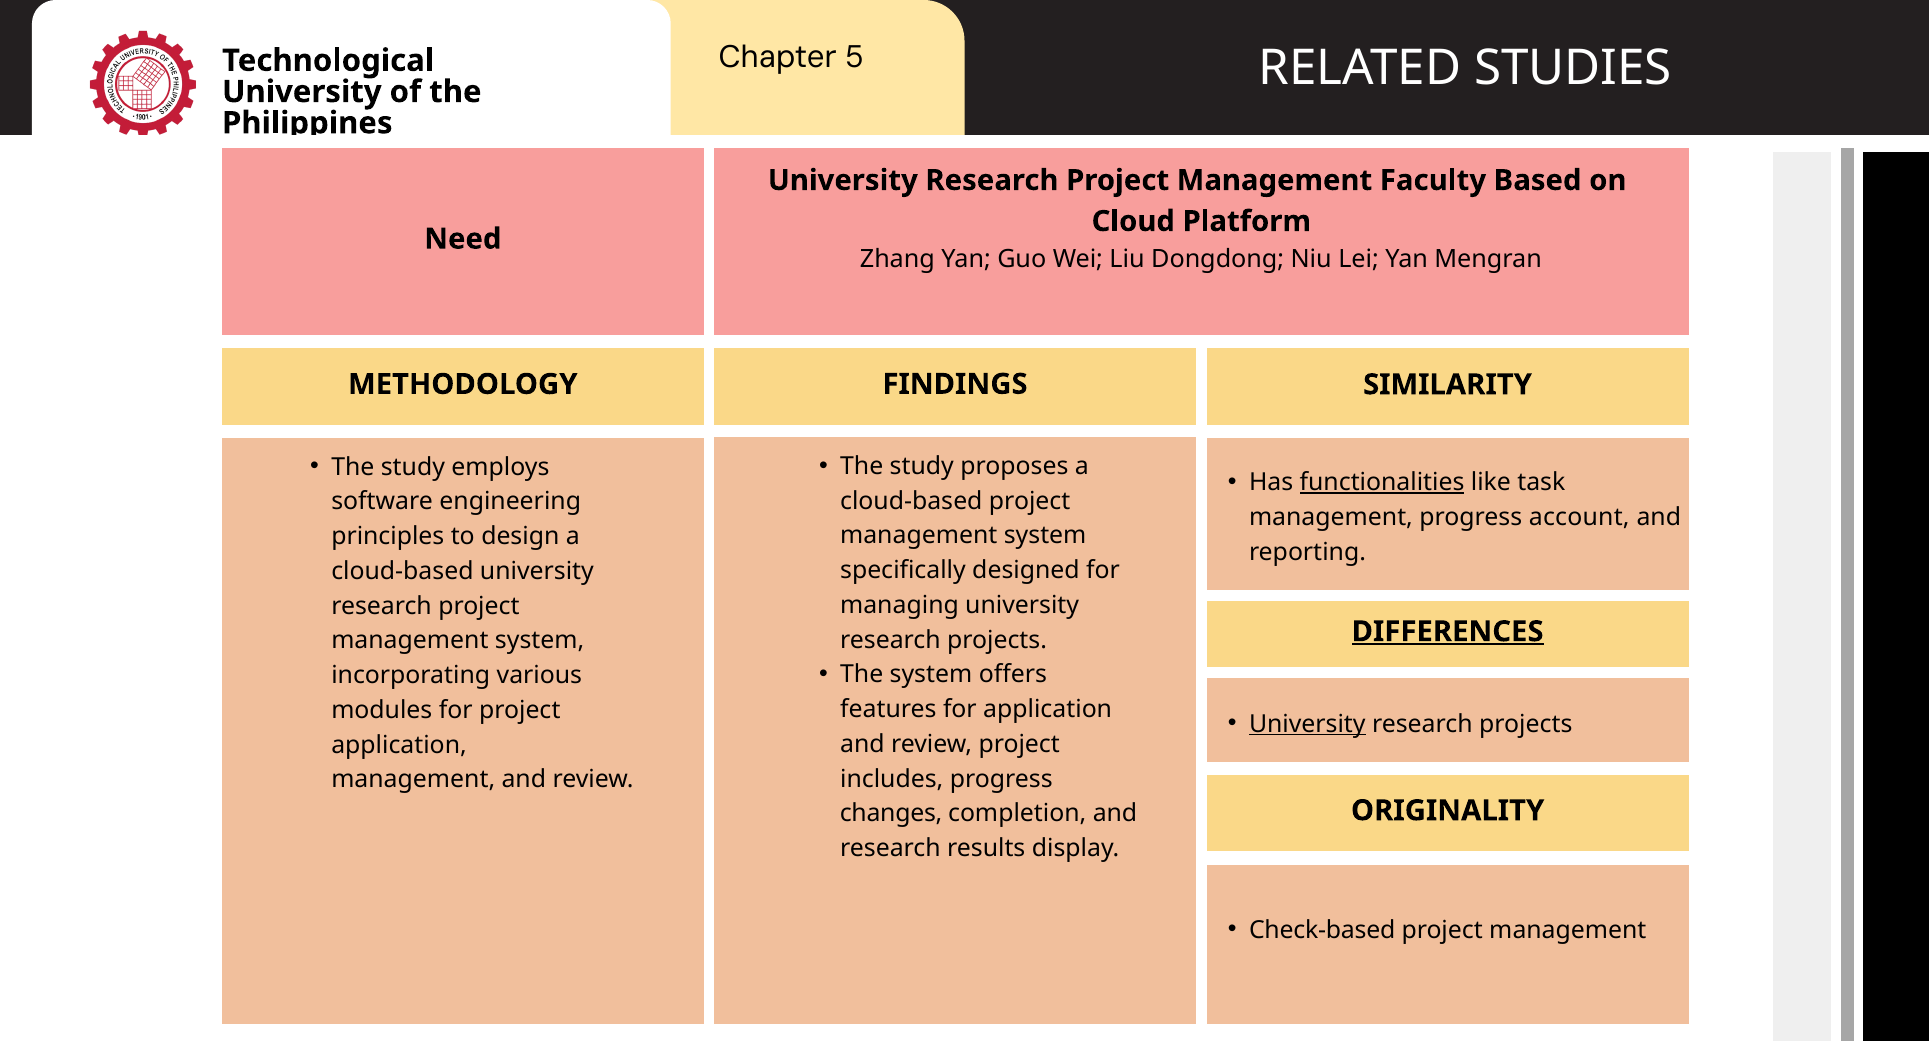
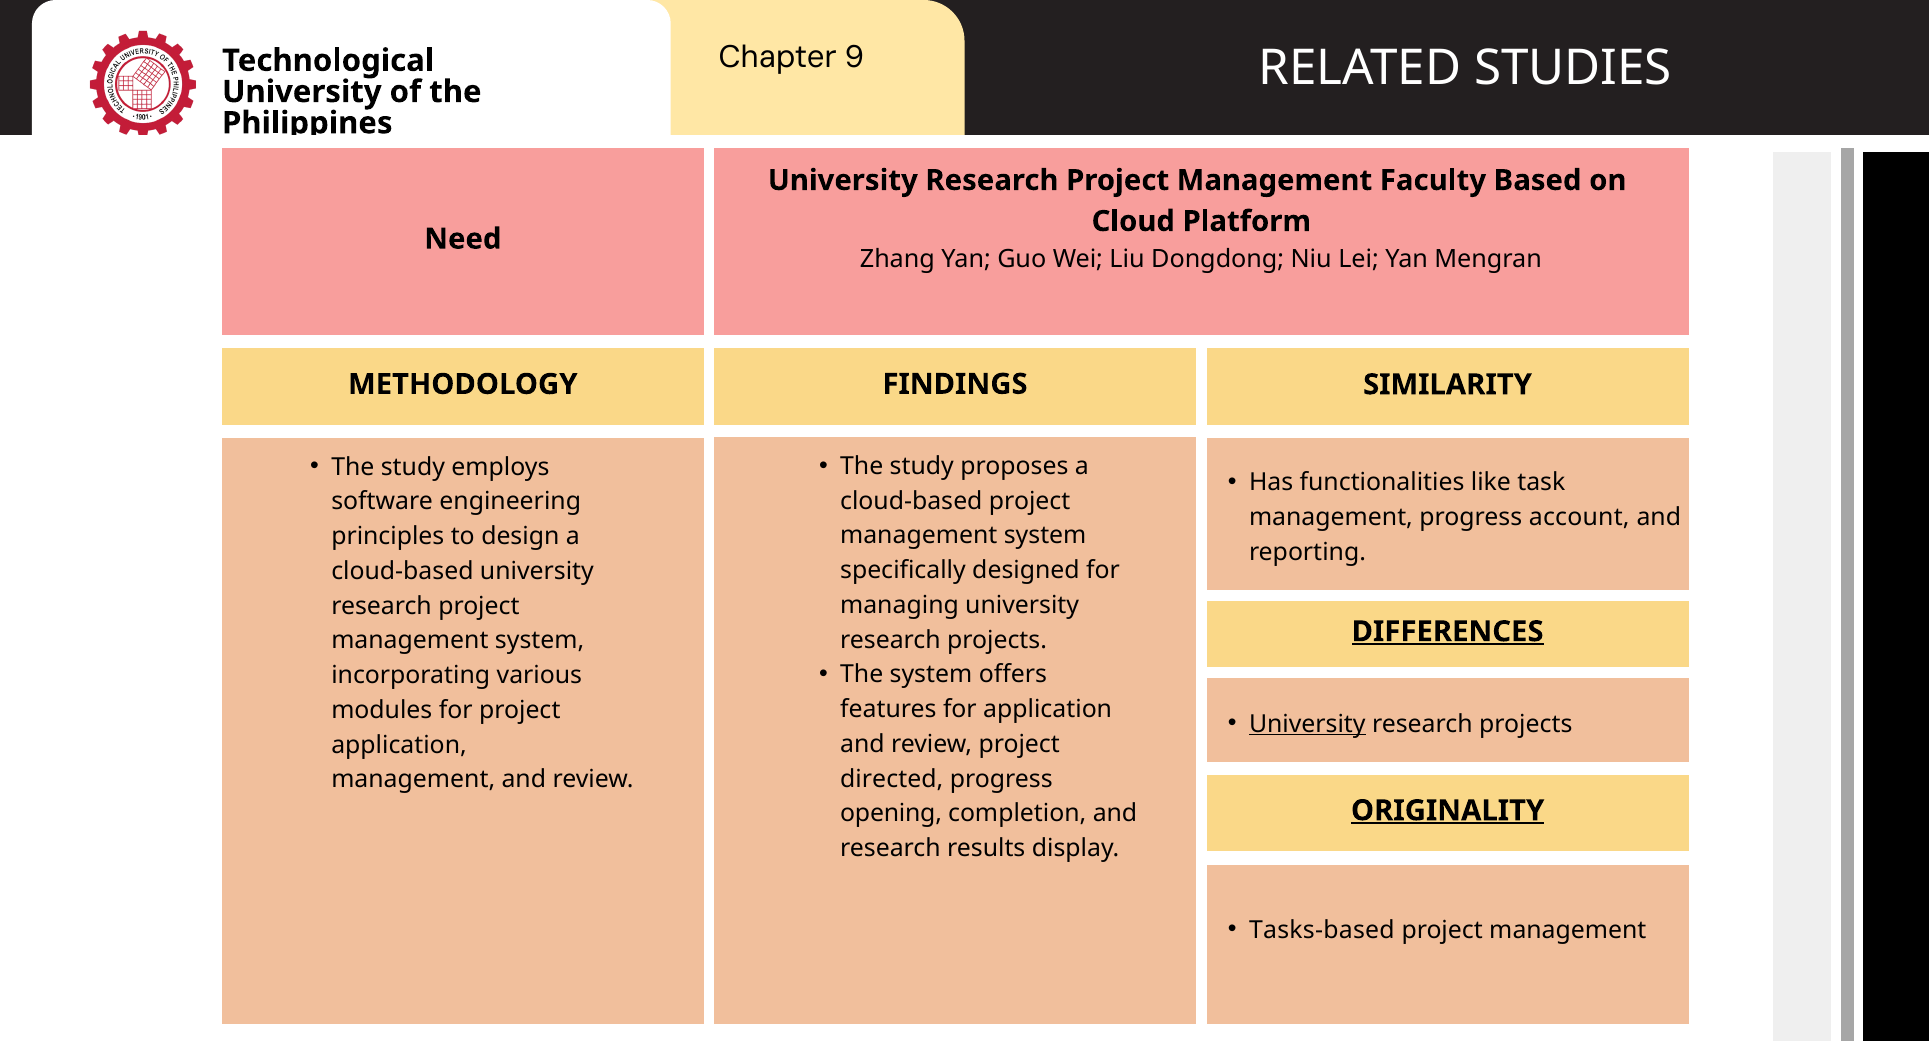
5: 5 -> 9 (854, 58)
functionalities underline: present -> none (1382, 483)
includes: includes -> directed (892, 779)
ORIGINALITY underline: none -> present (1448, 811)
changes: changes -> opening (891, 814)
Check-based: Check-based -> Tasks-based (1322, 931)
